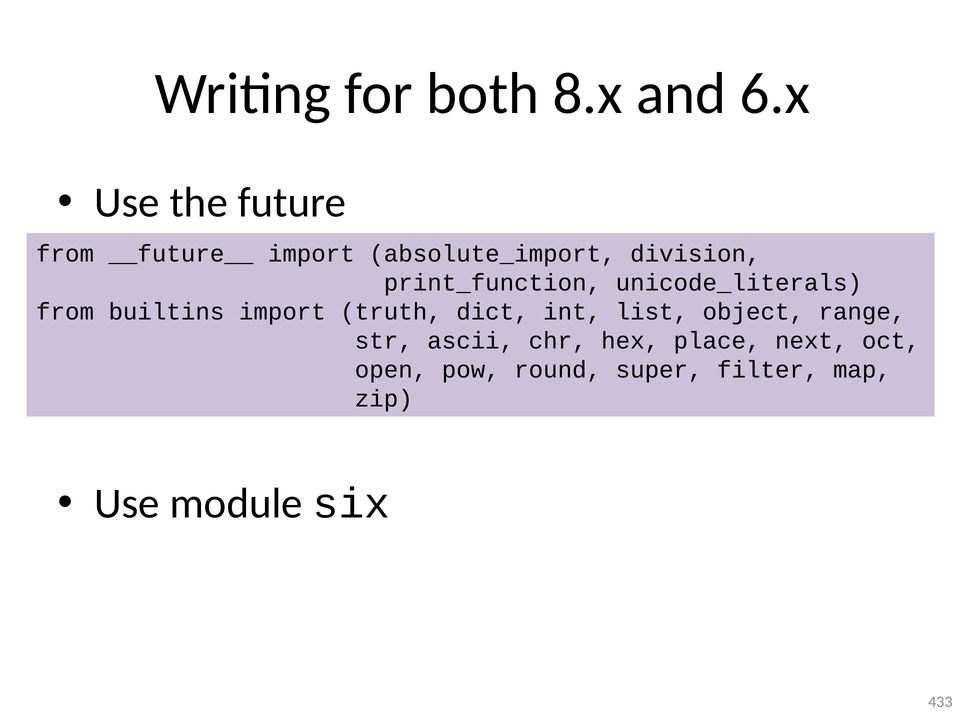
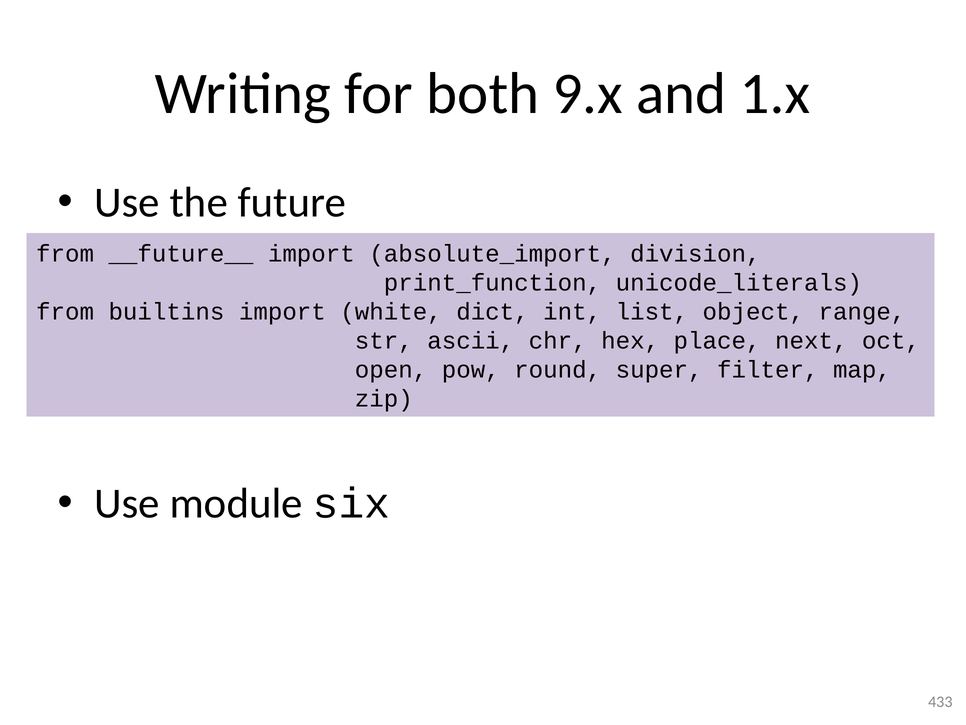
8.x: 8.x -> 9.x (588, 94)
6.x: 6.x -> 1.x (775, 94)
truth: truth -> white (391, 312)
